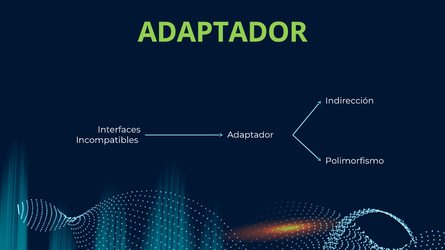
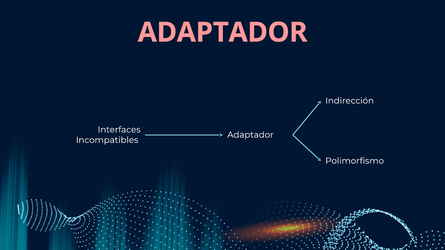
ADAPTADOR colour: light green -> pink (223, 32)
